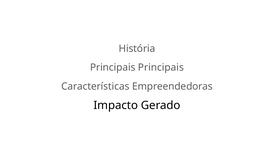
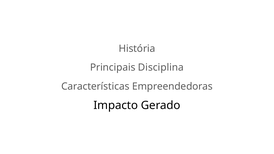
Principais Principais: Principais -> Disciplina (161, 68)
